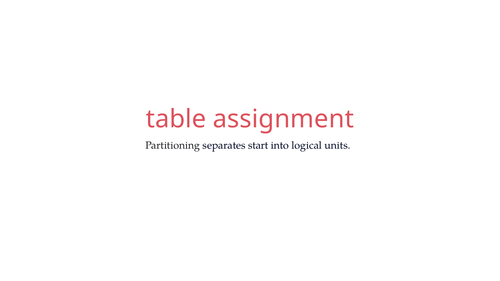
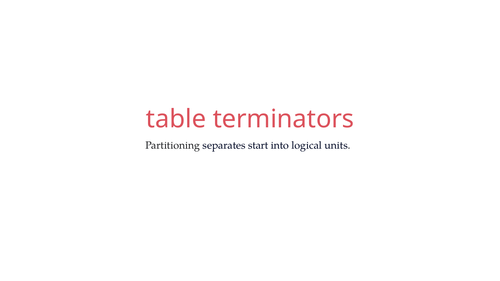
assignment: assignment -> terminators (283, 119)
